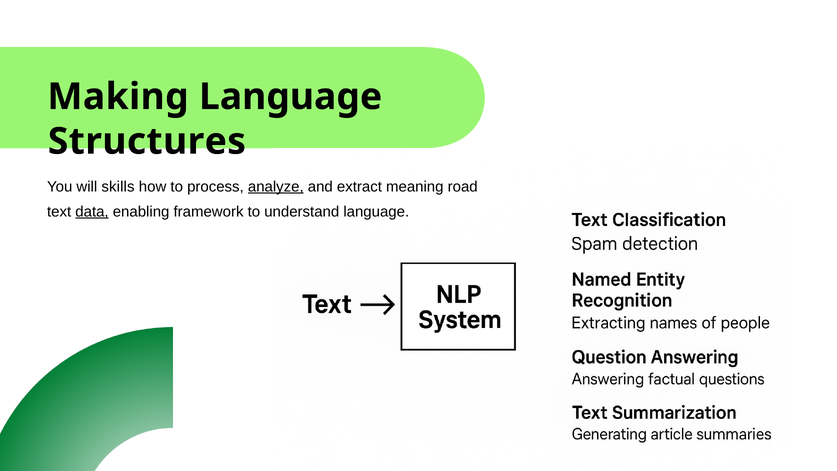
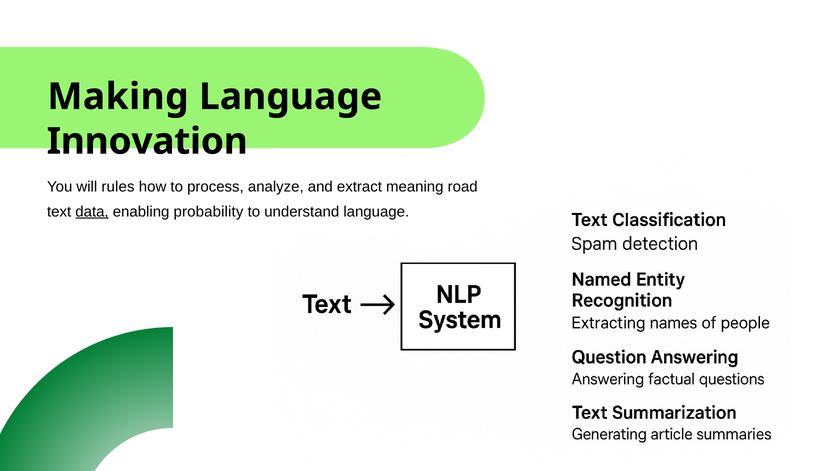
Structures: Structures -> Innovation (147, 141)
skills: skills -> rules (118, 187)
analyze underline: present -> none (276, 187)
framework: framework -> probability (208, 212)
